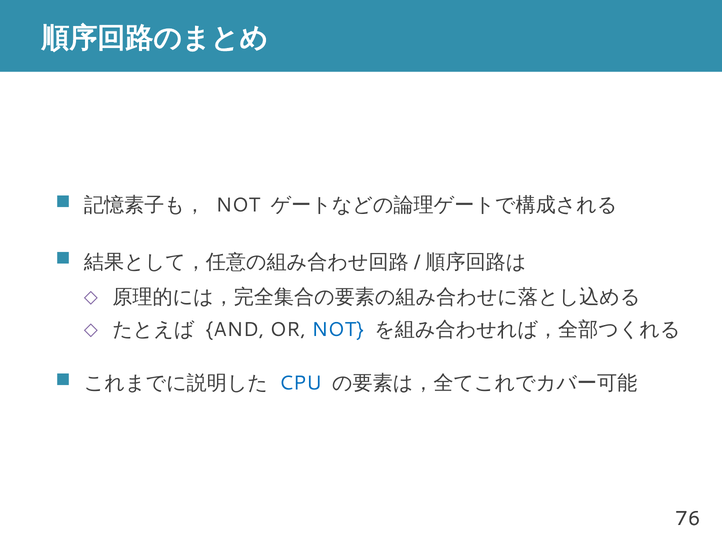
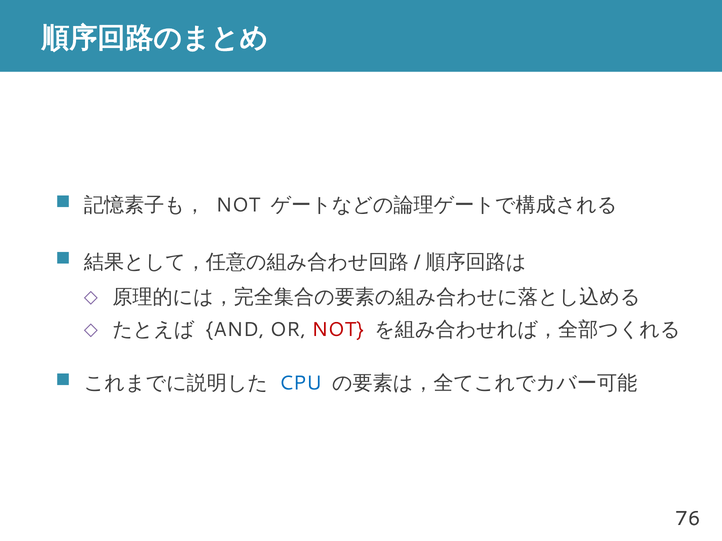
NOT colour: blue -> red (338, 330)
